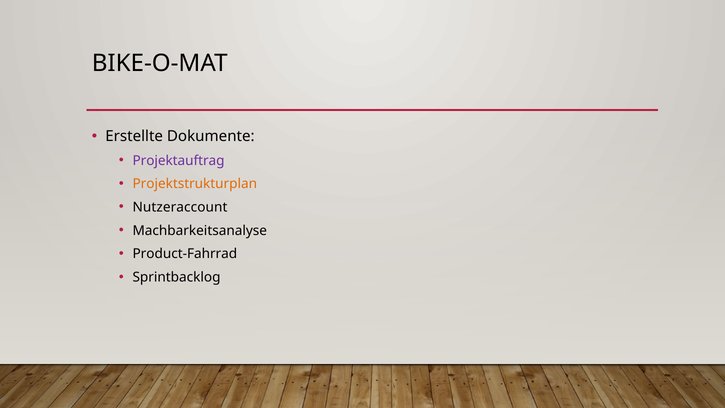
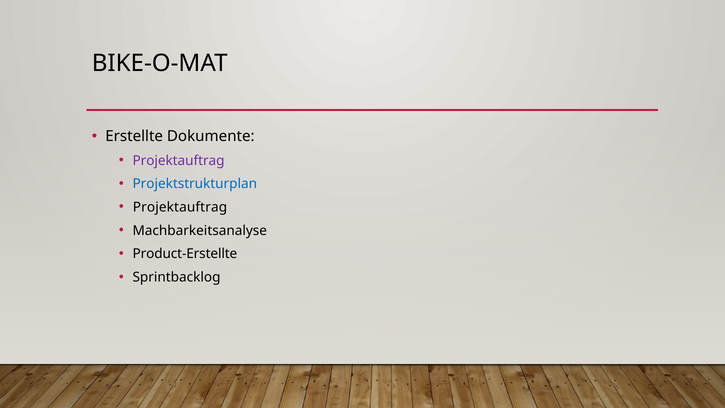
Projektstrukturplan colour: orange -> blue (195, 184)
Nutzeraccount: Nutzeraccount -> Projektauftrag (180, 207)
Product-Fahrrad: Product-Fahrrad -> Product-Erstellte (185, 254)
